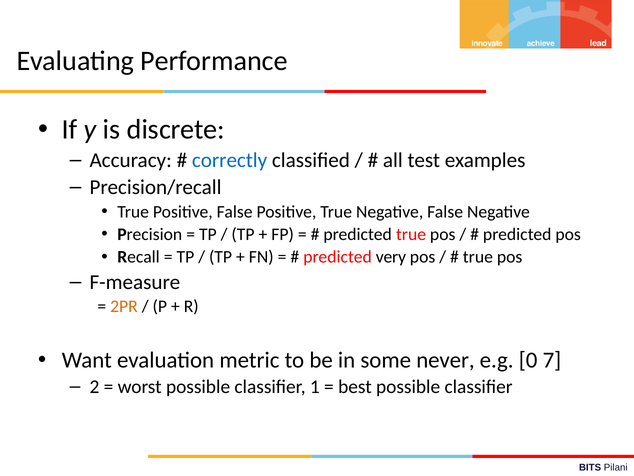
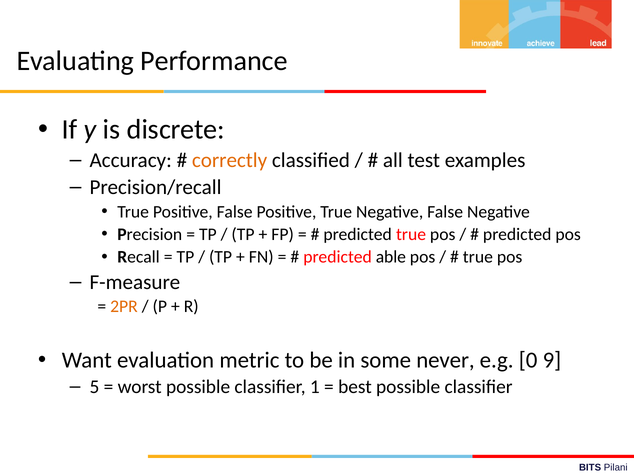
correctly colour: blue -> orange (230, 160)
very: very -> able (391, 257)
7: 7 -> 9 (552, 360)
2: 2 -> 5 (94, 386)
